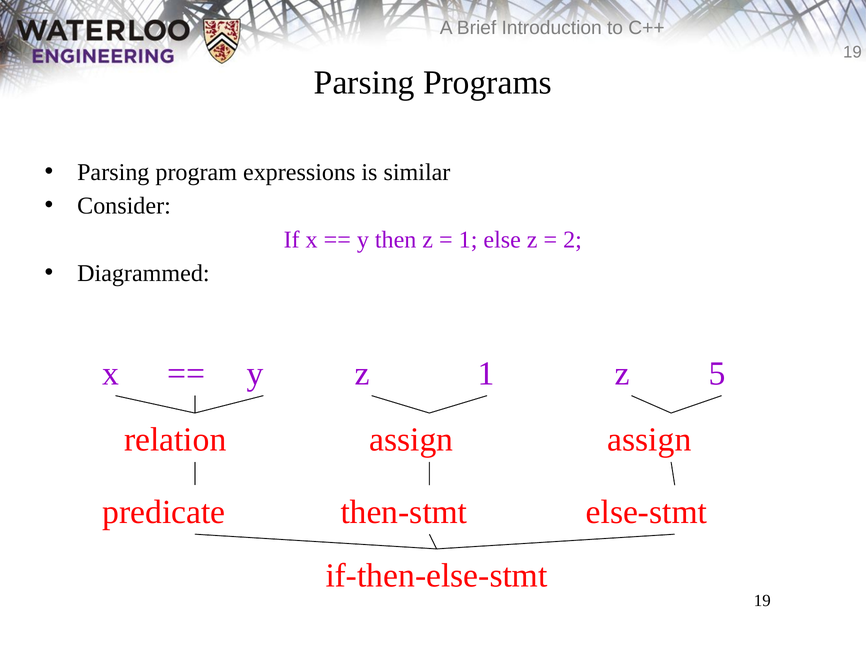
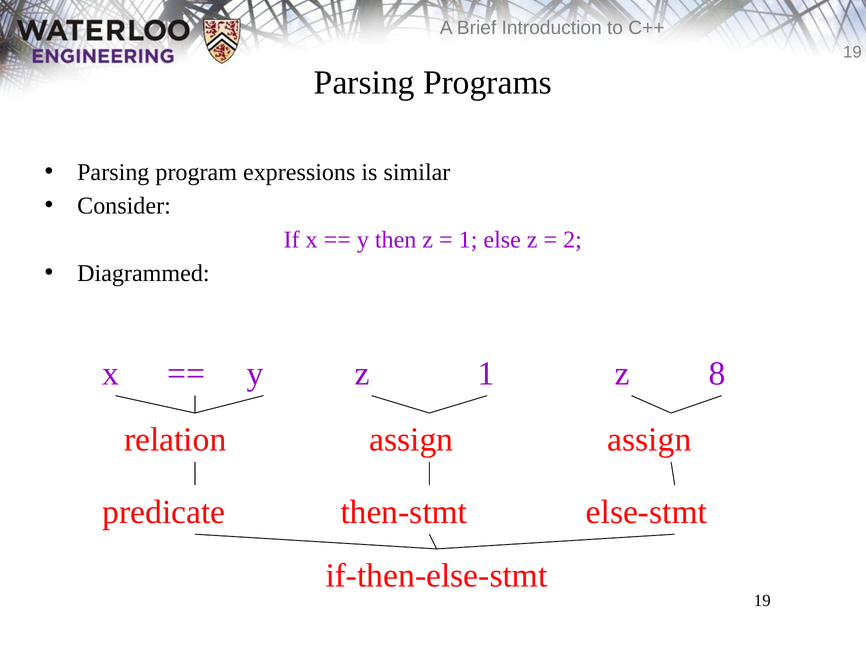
5: 5 -> 8 (717, 373)
